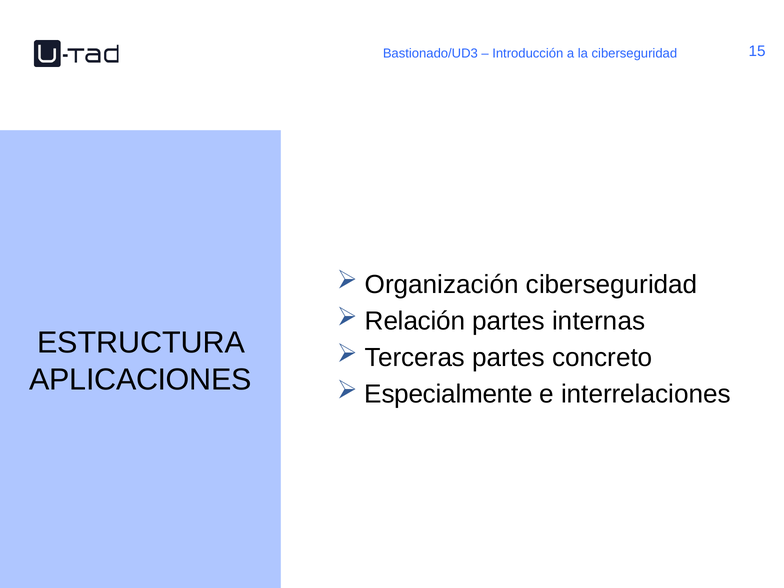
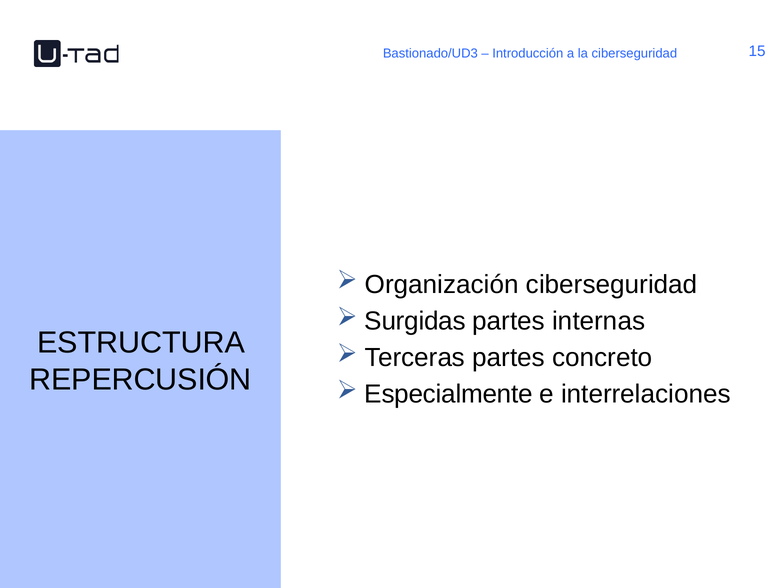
Relación: Relación -> Surgidas (415, 321)
APLICACIONES: APLICACIONES -> REPERCUSIÓN (140, 380)
